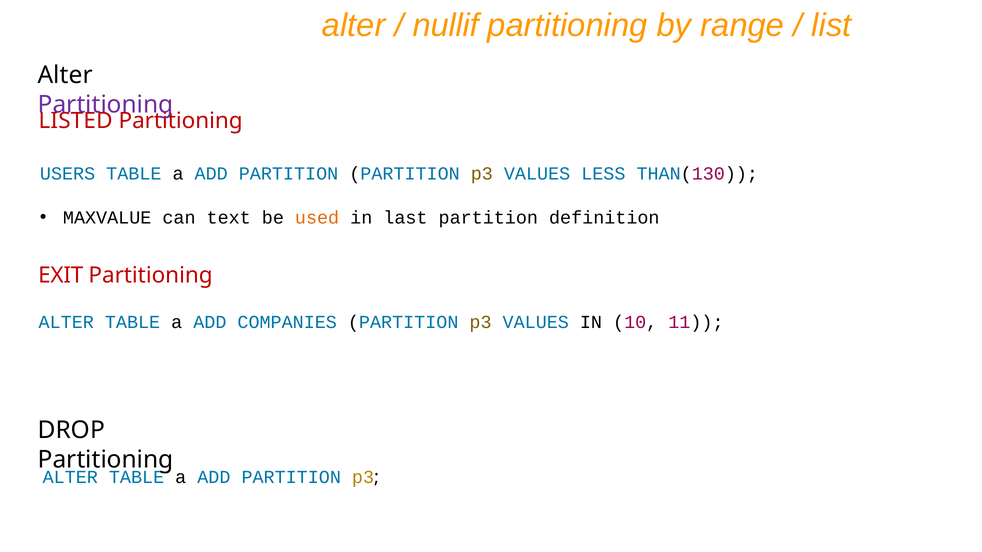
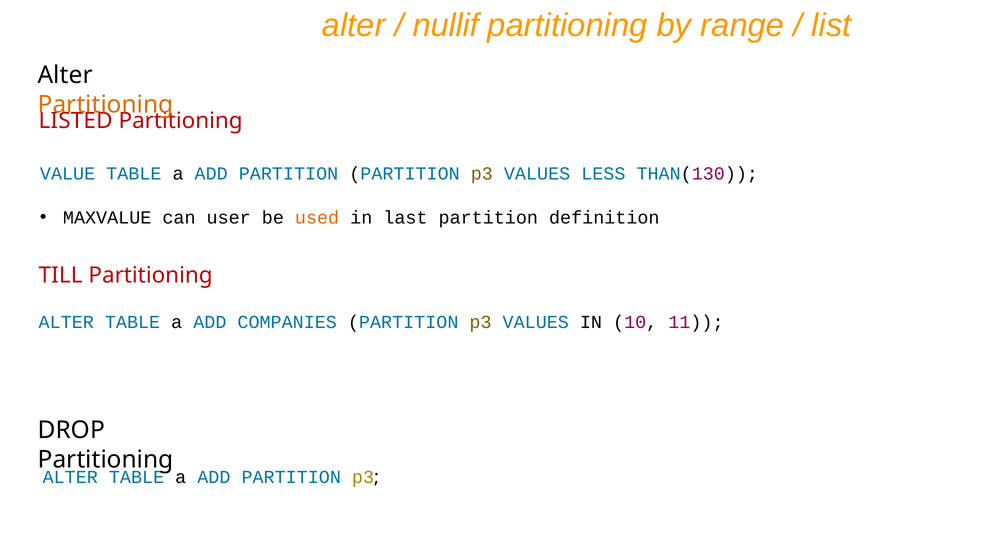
Partitioning colour: purple -> orange (106, 105)
USERS: USERS -> VALUE (68, 174)
text: text -> user (229, 218)
EXIT: EXIT -> TILL (61, 275)
